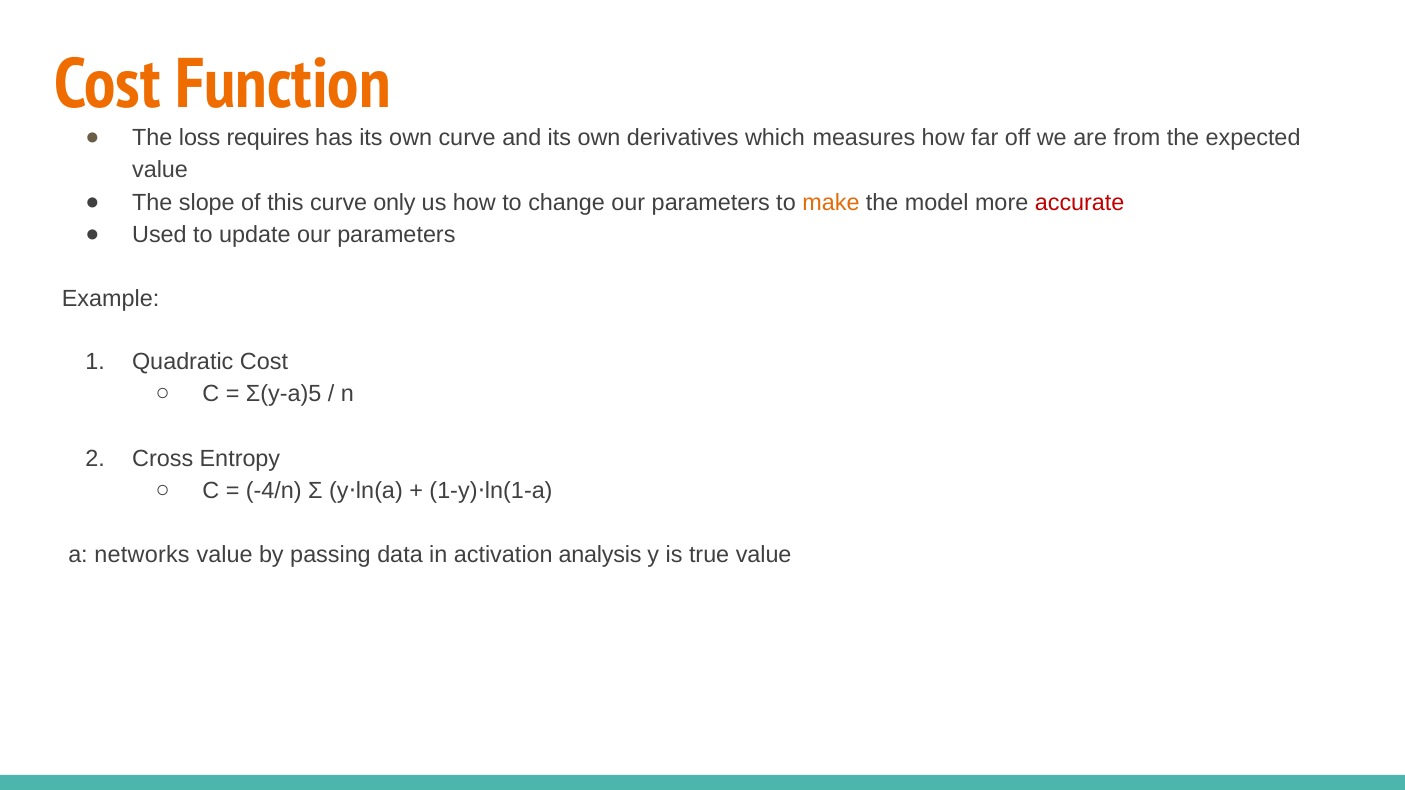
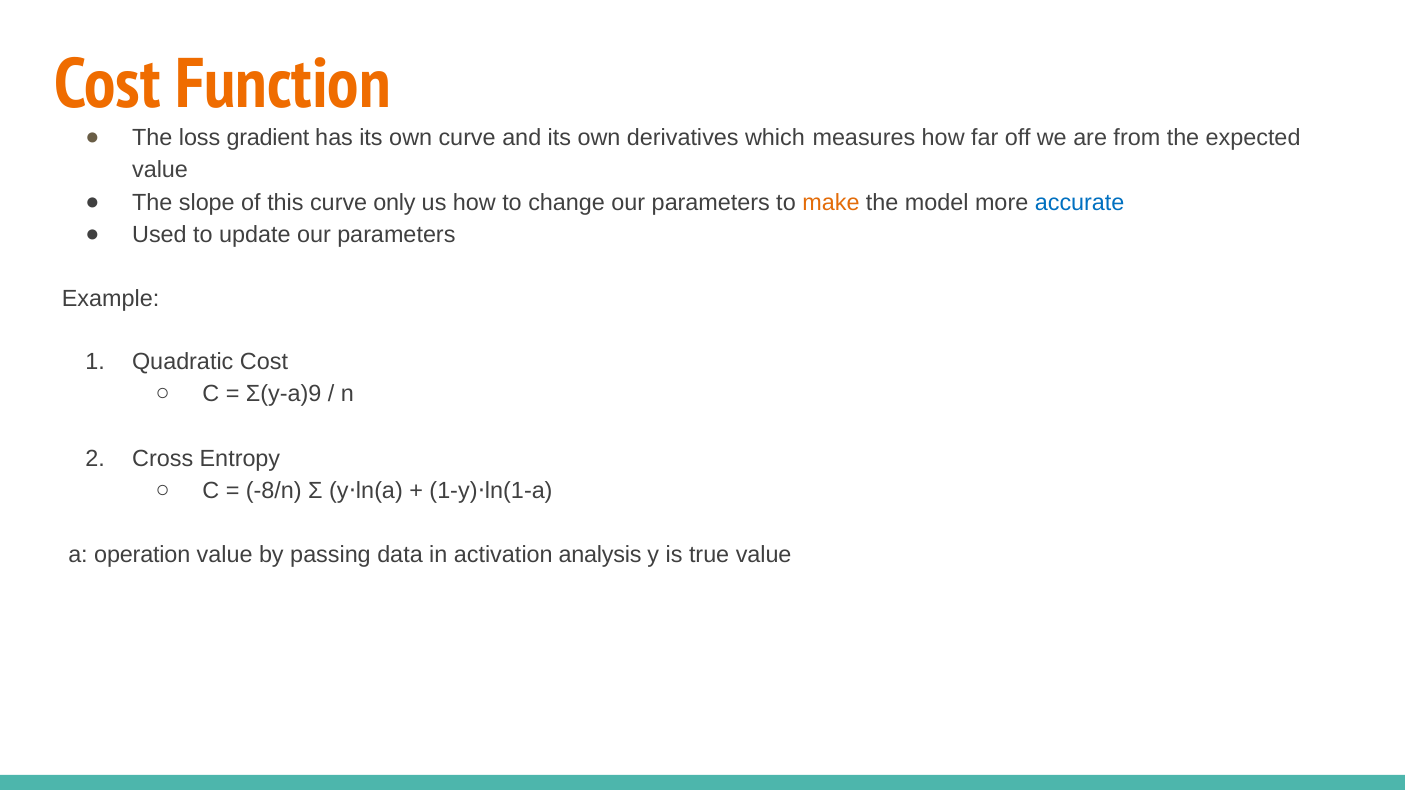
requires: requires -> gradient (268, 138)
accurate colour: red -> blue (1080, 203)
Σ(y-a)5: Σ(y-a)5 -> Σ(y-a)9 (284, 394)
-4/n: -4/n -> -8/n (274, 491)
networks: networks -> operation (142, 555)
